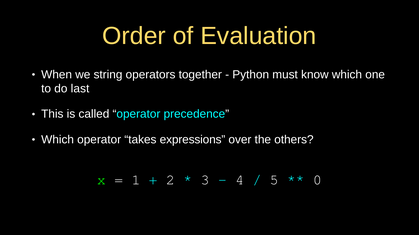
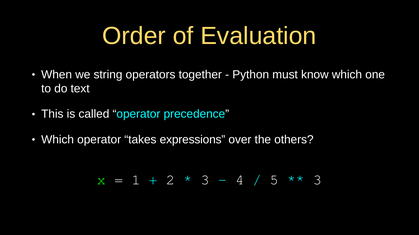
last: last -> text (80, 89)
0: 0 -> 3 (318, 180)
